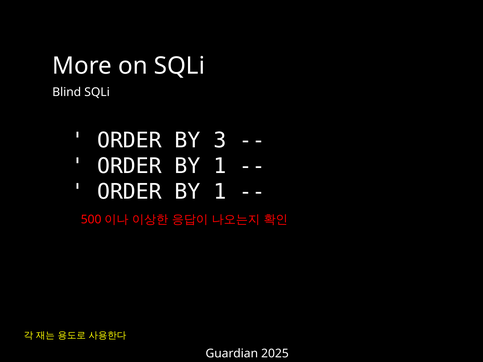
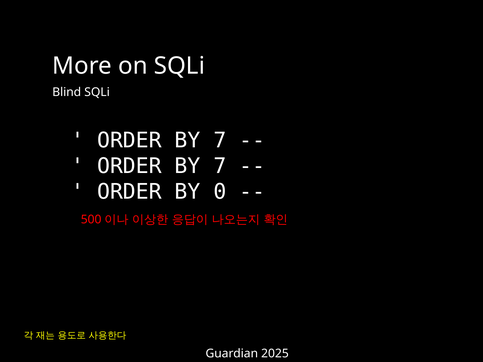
3: 3 -> 7 (220, 140)
1: 1 -> 7 (220, 166)
1: 1 -> 0 (220, 192)
